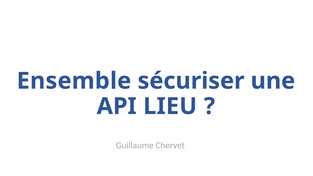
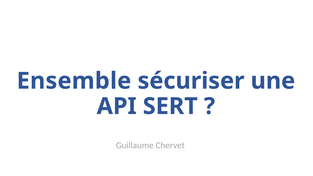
LIEU: LIEU -> SERT (170, 106)
